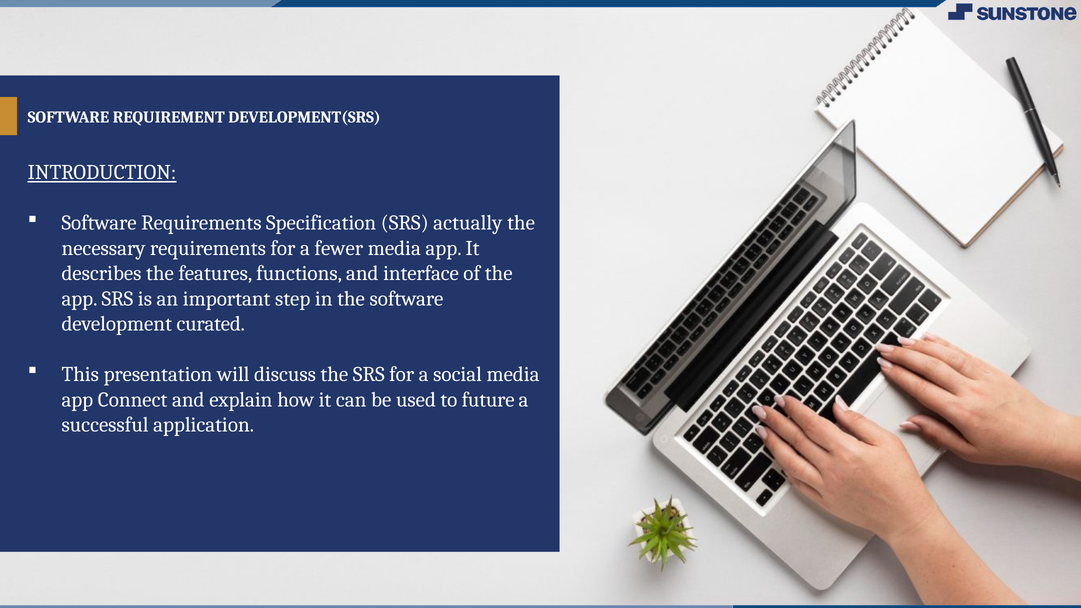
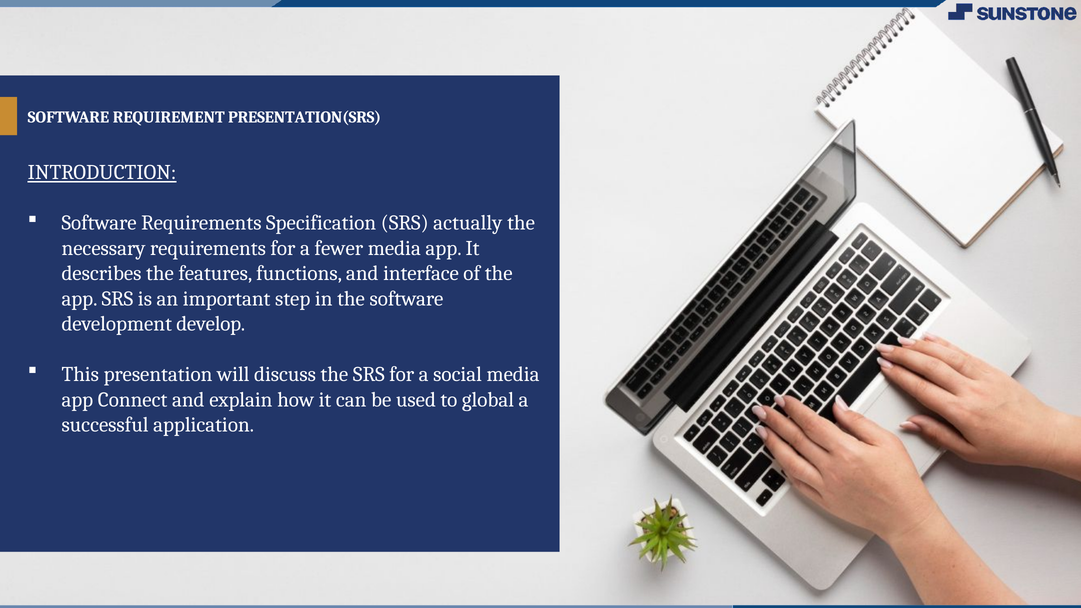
DEVELOPMENT(SRS: DEVELOPMENT(SRS -> PRESENTATION(SRS (305, 117)
curated: curated -> develop (211, 324)
future: future -> global (488, 400)
